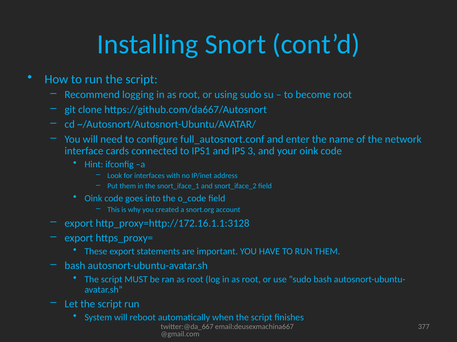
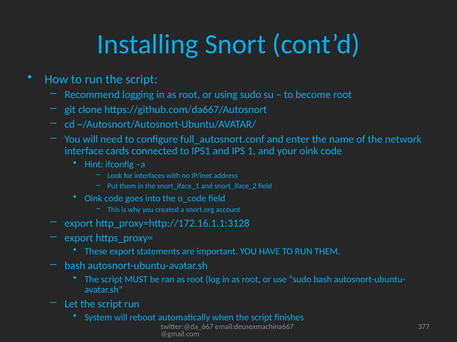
3: 3 -> 1 (252, 151)
